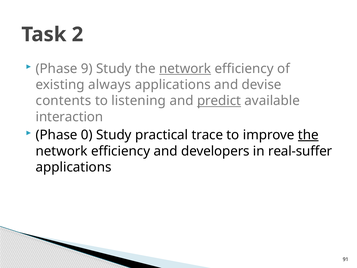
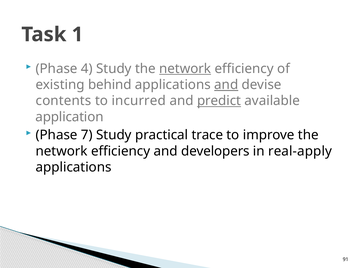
2: 2 -> 1 (77, 34)
9: 9 -> 4 (87, 69)
always: always -> behind (110, 85)
and underline: none -> present (226, 85)
listening: listening -> incurred (139, 101)
interaction: interaction -> application (69, 117)
0: 0 -> 7 (87, 135)
the underline: present -> none (308, 135)
real-suffer: real-suffer -> real-apply (300, 151)
